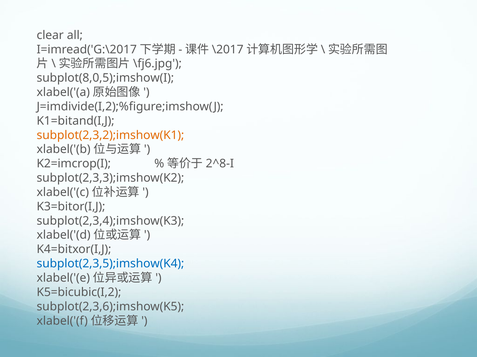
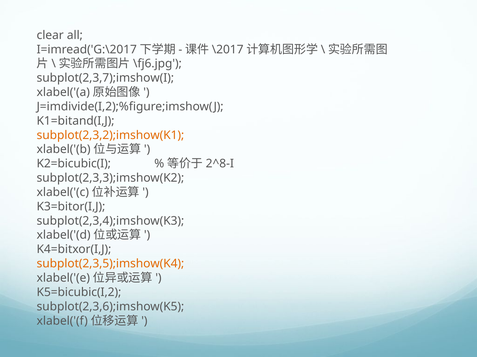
subplot(8,0,5);imshow(I: subplot(8,0,5);imshow(I -> subplot(2,3,7);imshow(I (105, 78)
K2=imcrop(I: K2=imcrop(I -> K2=bicubic(I (74, 164)
subplot(2,3,5);imshow(K4 colour: blue -> orange (110, 264)
